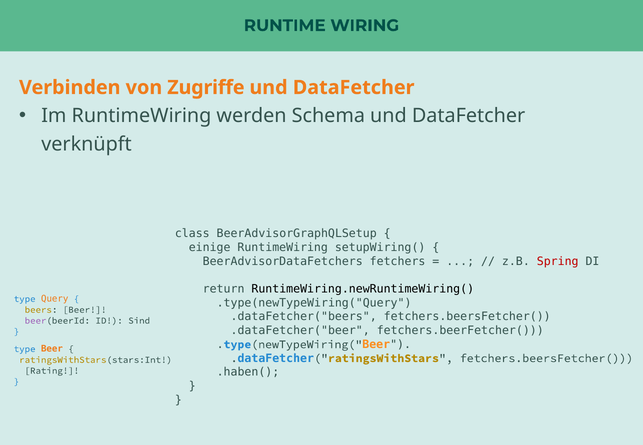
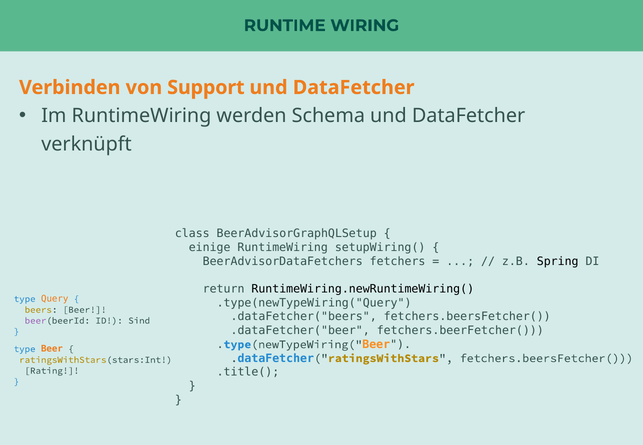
Zugriffe: Zugriffe -> Support (206, 88)
Spring colour: red -> black (558, 261)
.haben(: .haben( -> .title( (248, 372)
